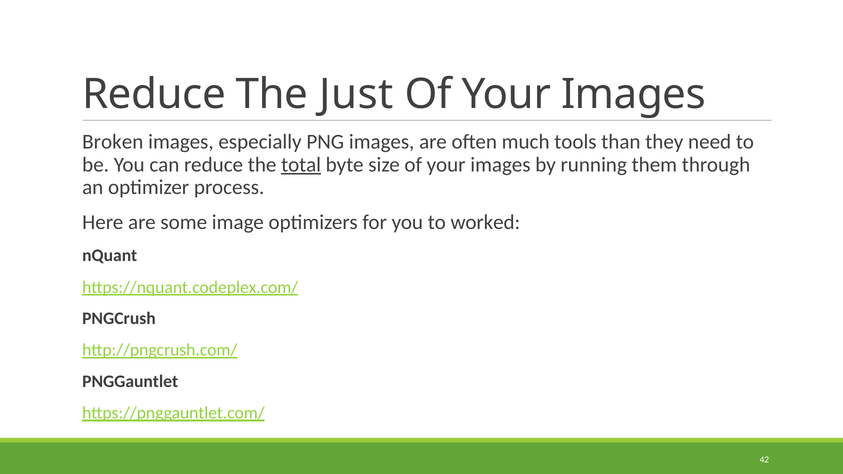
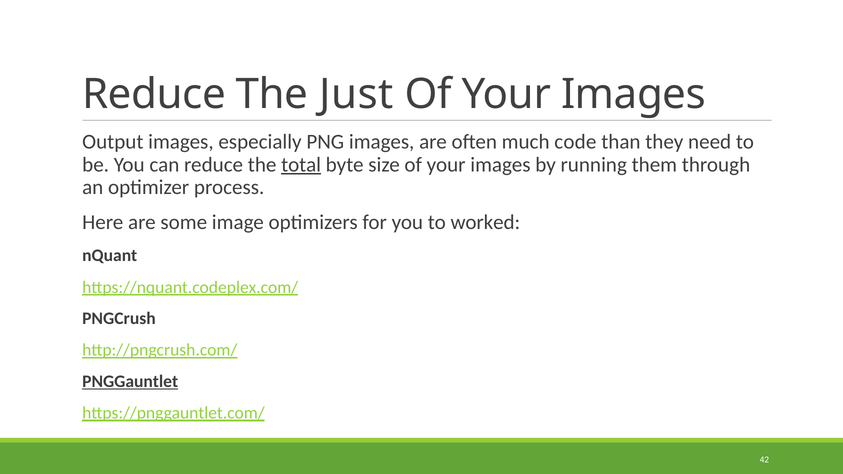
Broken: Broken -> Output (113, 142)
tools: tools -> code (575, 142)
PNGGauntlet underline: none -> present (130, 382)
